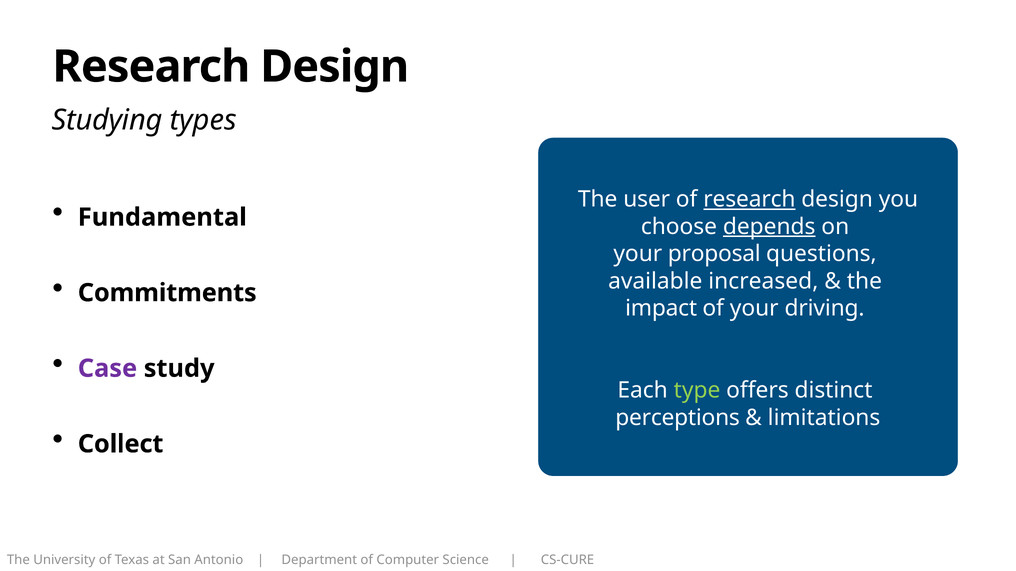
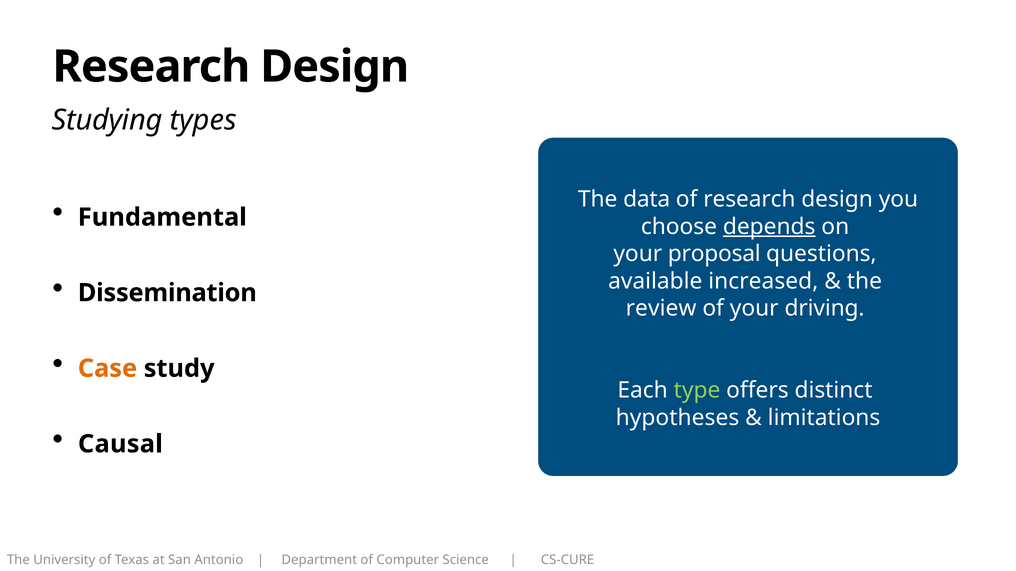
user: user -> data (647, 199)
research underline: present -> none (749, 199)
Commitments: Commitments -> Dissemination (167, 293)
impact: impact -> review (661, 309)
Case colour: purple -> orange (107, 369)
perceptions: perceptions -> hypotheses (677, 418)
Collect: Collect -> Causal (120, 444)
